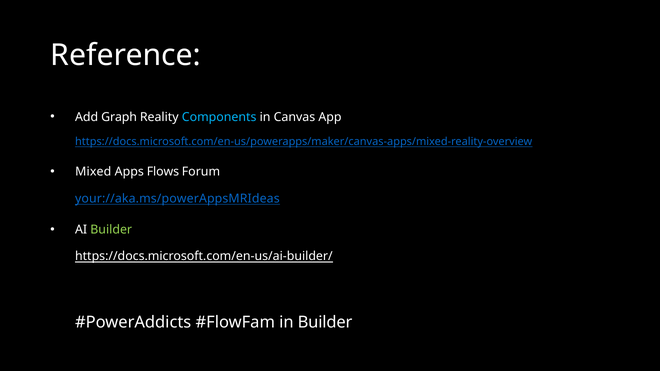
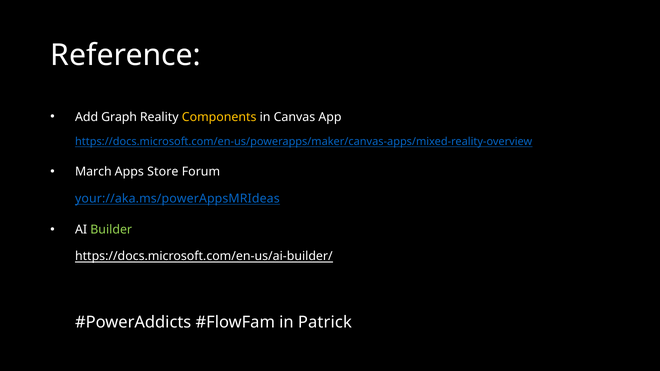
Components colour: light blue -> yellow (219, 117)
Mixed: Mixed -> March (93, 172)
Flows: Flows -> Store (163, 172)
in Builder: Builder -> Patrick (325, 323)
